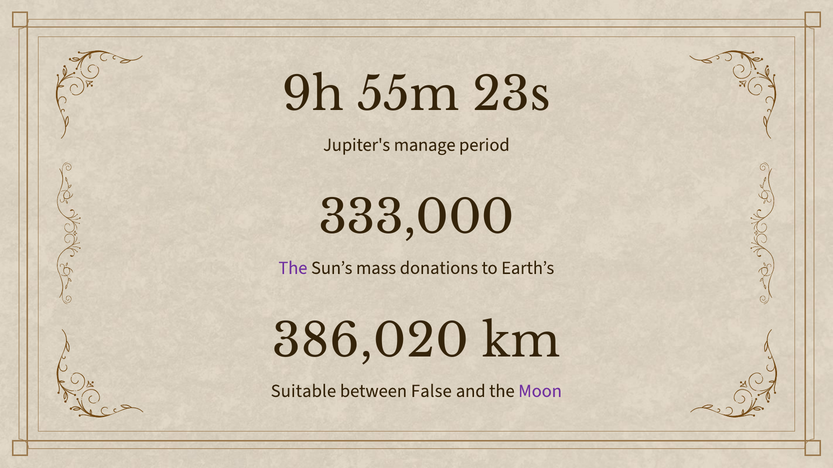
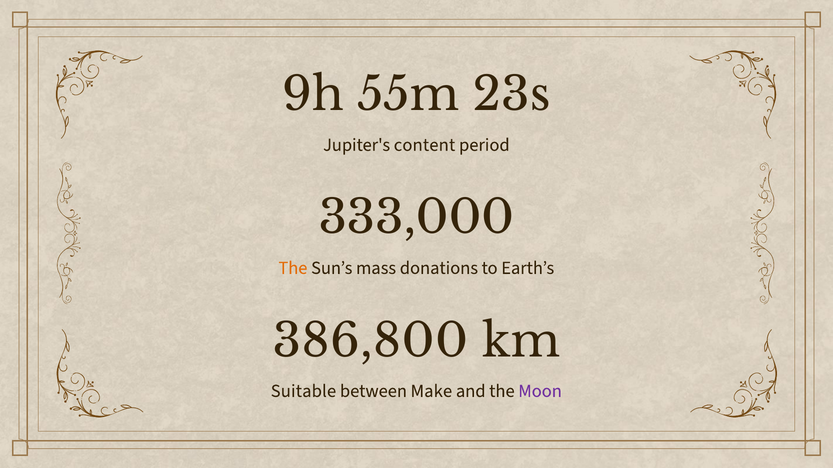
manage: manage -> content (424, 145)
The colour: purple -> orange (293, 268)
386,020: 386,020 -> 386,800 (371, 342)
False: False -> Make (431, 391)
